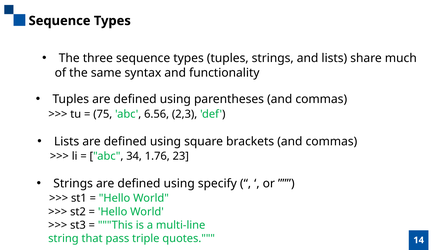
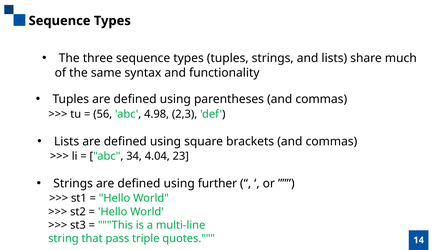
75: 75 -> 56 (103, 114)
6.56: 6.56 -> 4.98 (157, 114)
1.76: 1.76 -> 4.04 (157, 156)
specify: specify -> further (217, 183)
